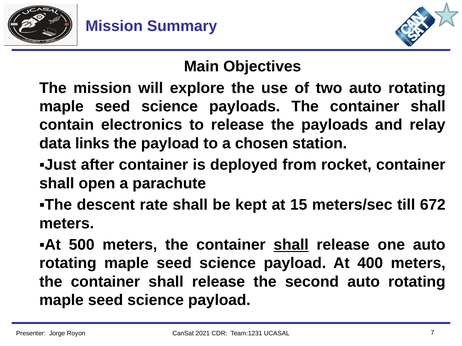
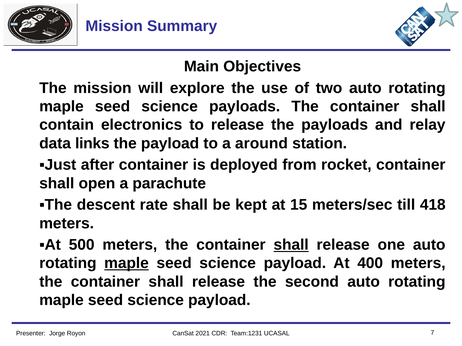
chosen: chosen -> around (261, 144)
672: 672 -> 418 (433, 205)
maple underline: none -> present (126, 264)
